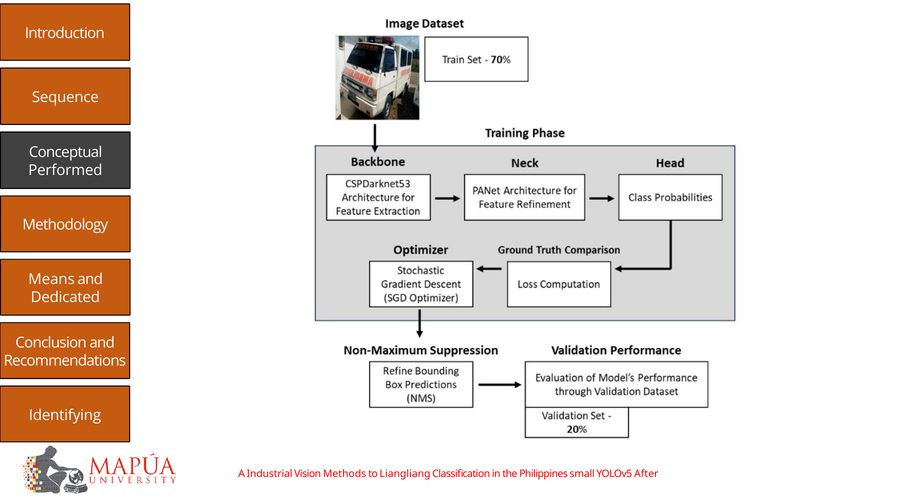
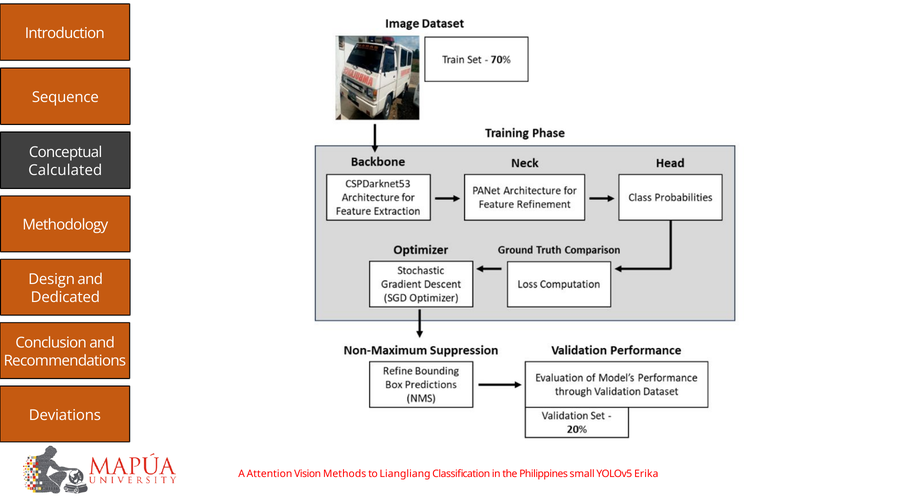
Performed: Performed -> Calculated (65, 171)
Means: Means -> Design (52, 280)
Identifying: Identifying -> Deviations (65, 416)
Industrial: Industrial -> Attention (270, 474)
After: After -> Erika (646, 474)
